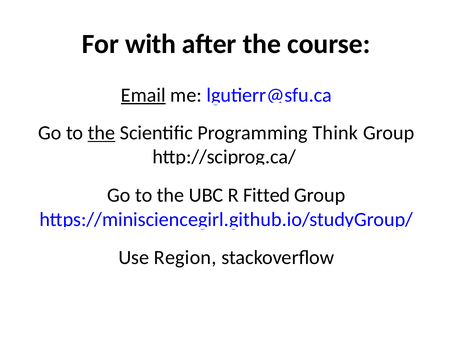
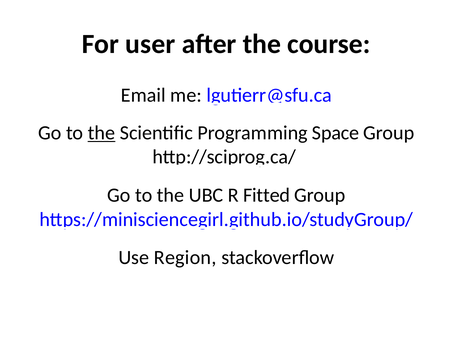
with: with -> user (150, 44)
Email underline: present -> none (143, 95)
Think: Think -> Space (336, 133)
